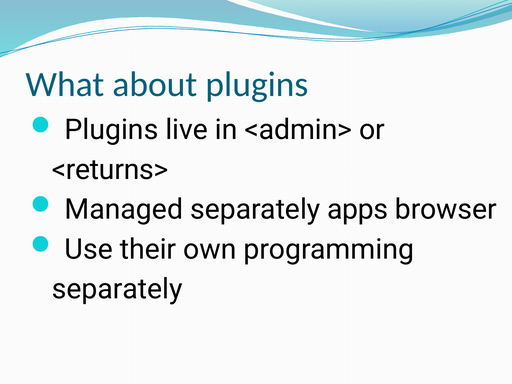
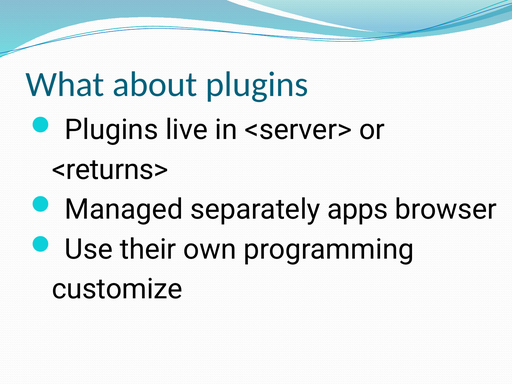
<admin>: <admin> -> <server> (298, 130)
separately: separately -> customize (117, 289)
